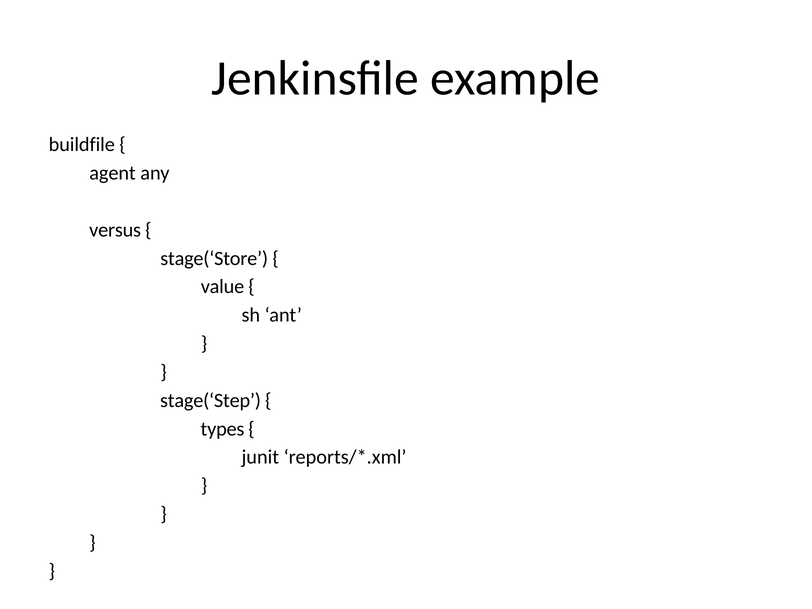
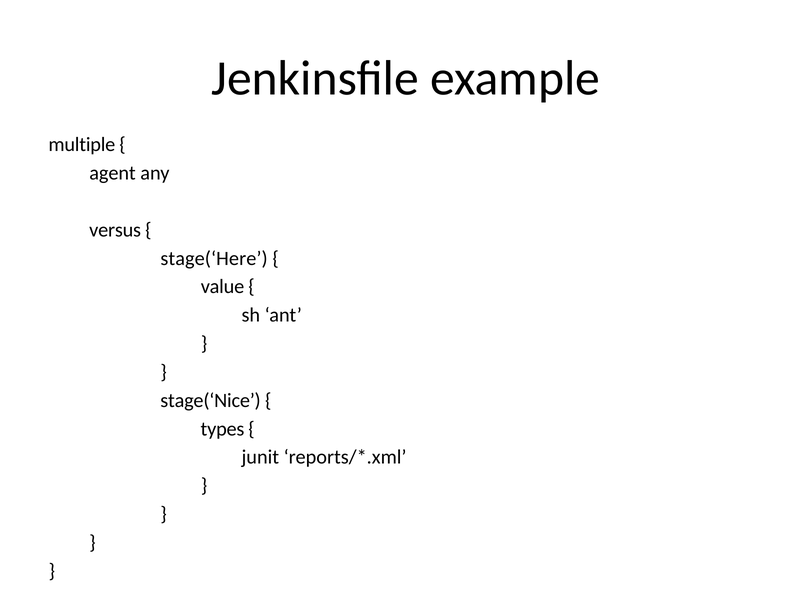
buildfile: buildfile -> multiple (82, 145)
stage(‘Store: stage(‘Store -> stage(‘Here (214, 258)
stage(‘Step: stage(‘Step -> stage(‘Nice (211, 400)
